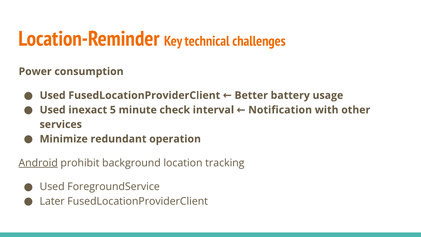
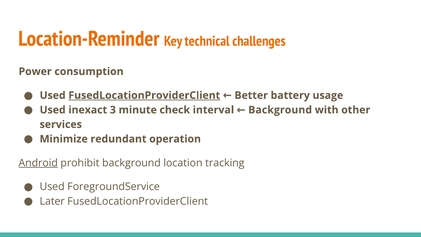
FusedLocationProviderClient underline: none -> present (144, 95)
5: 5 -> 3 (113, 110)
interval Notification: Notification -> Background (280, 110)
